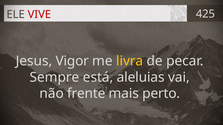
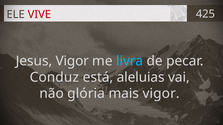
livra colour: yellow -> light blue (130, 61)
Sempre: Sempre -> Conduz (54, 77)
frente: frente -> glória (86, 94)
mais perto: perto -> vigor (161, 94)
